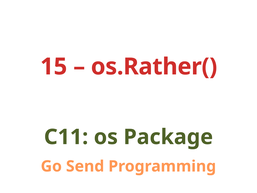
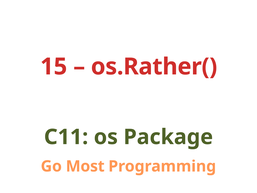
Send: Send -> Most (85, 166)
